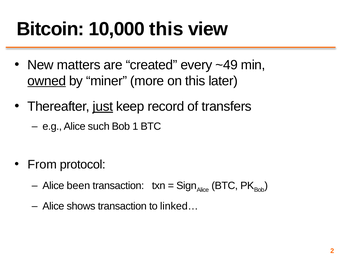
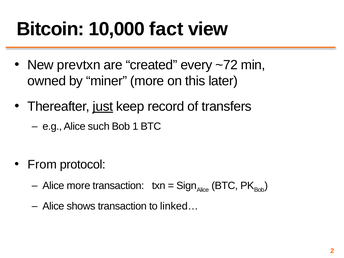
10,000 this: this -> fact (166, 29)
matters: matters -> prevtxn (79, 65)
~49: ~49 -> ~72 (227, 65)
owned underline: present -> none (47, 81)
Alice been: been -> more (78, 186)
